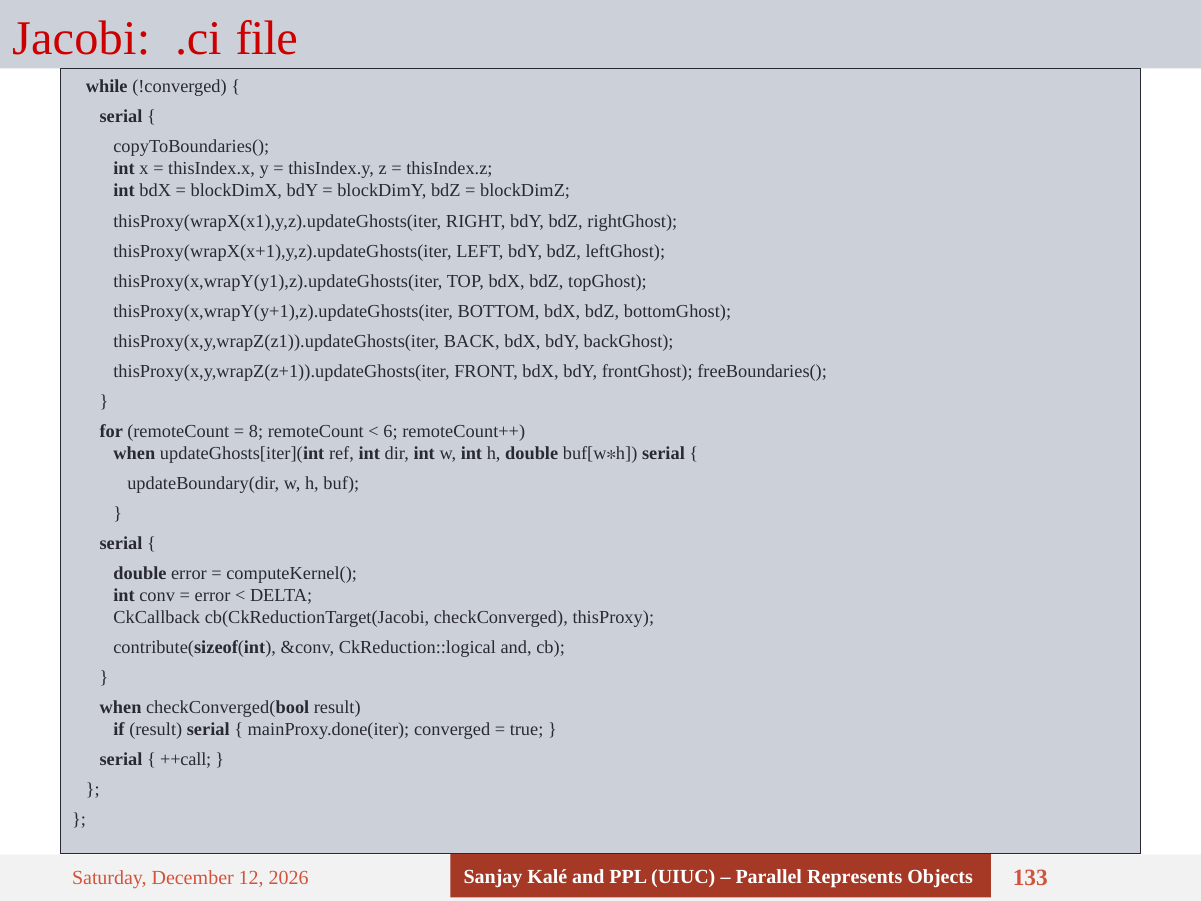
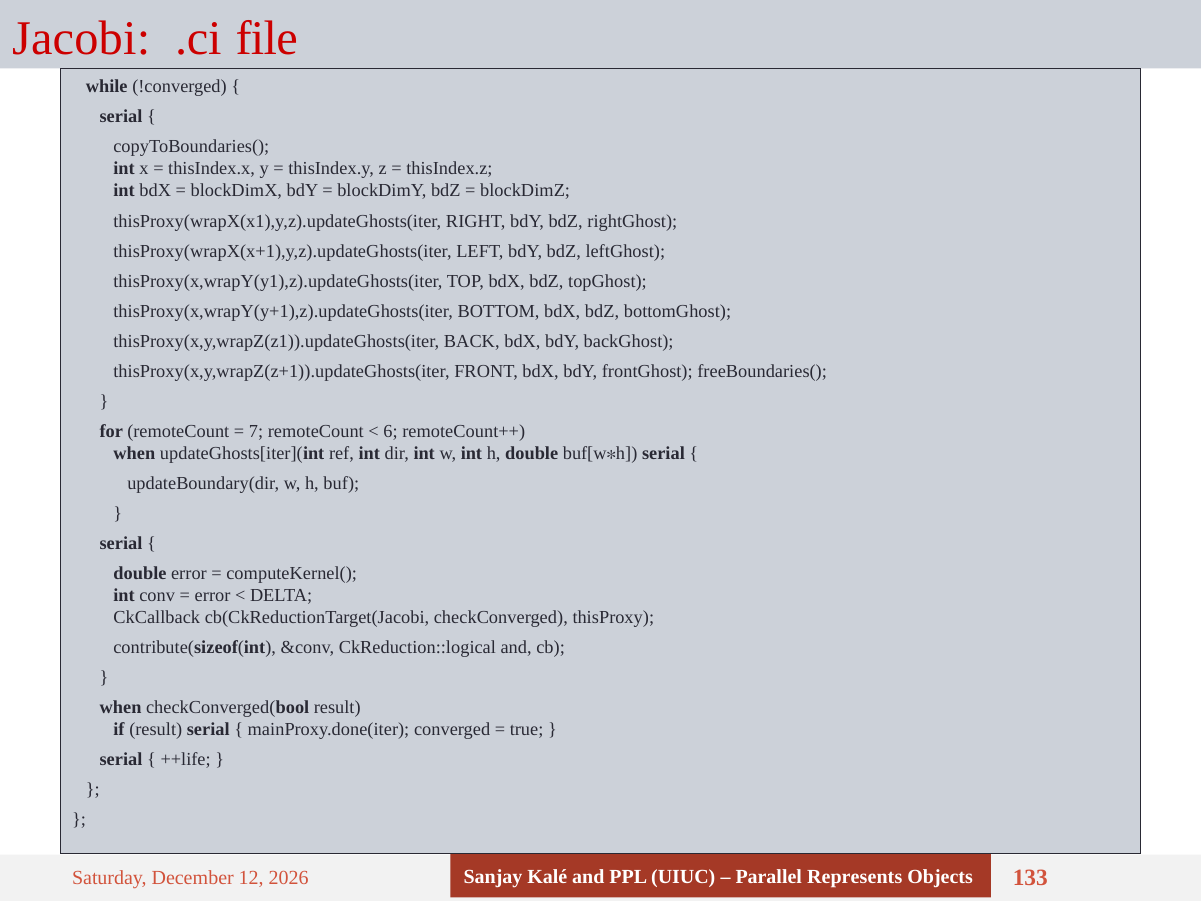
8: 8 -> 7 (256, 431)
++call: ++call -> ++life (186, 759)
